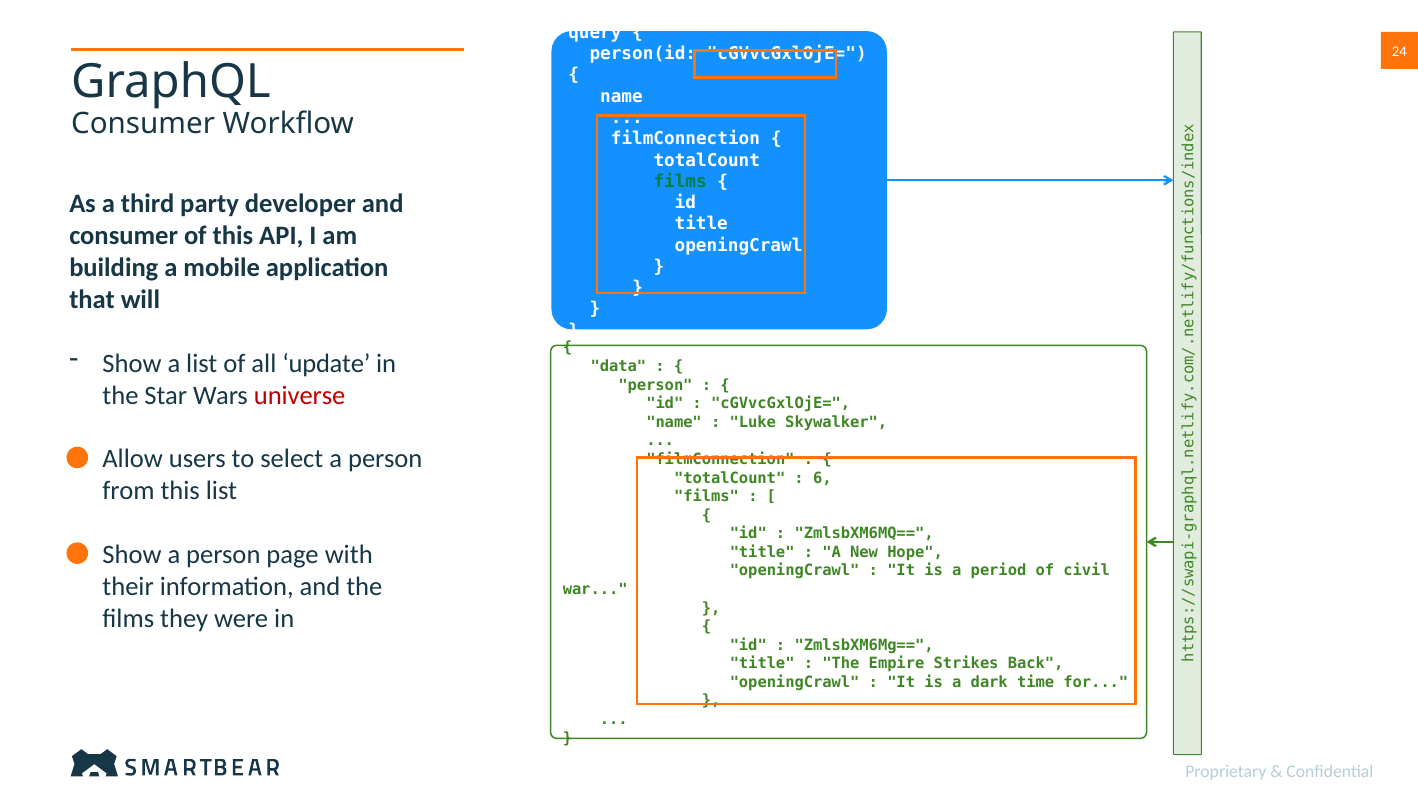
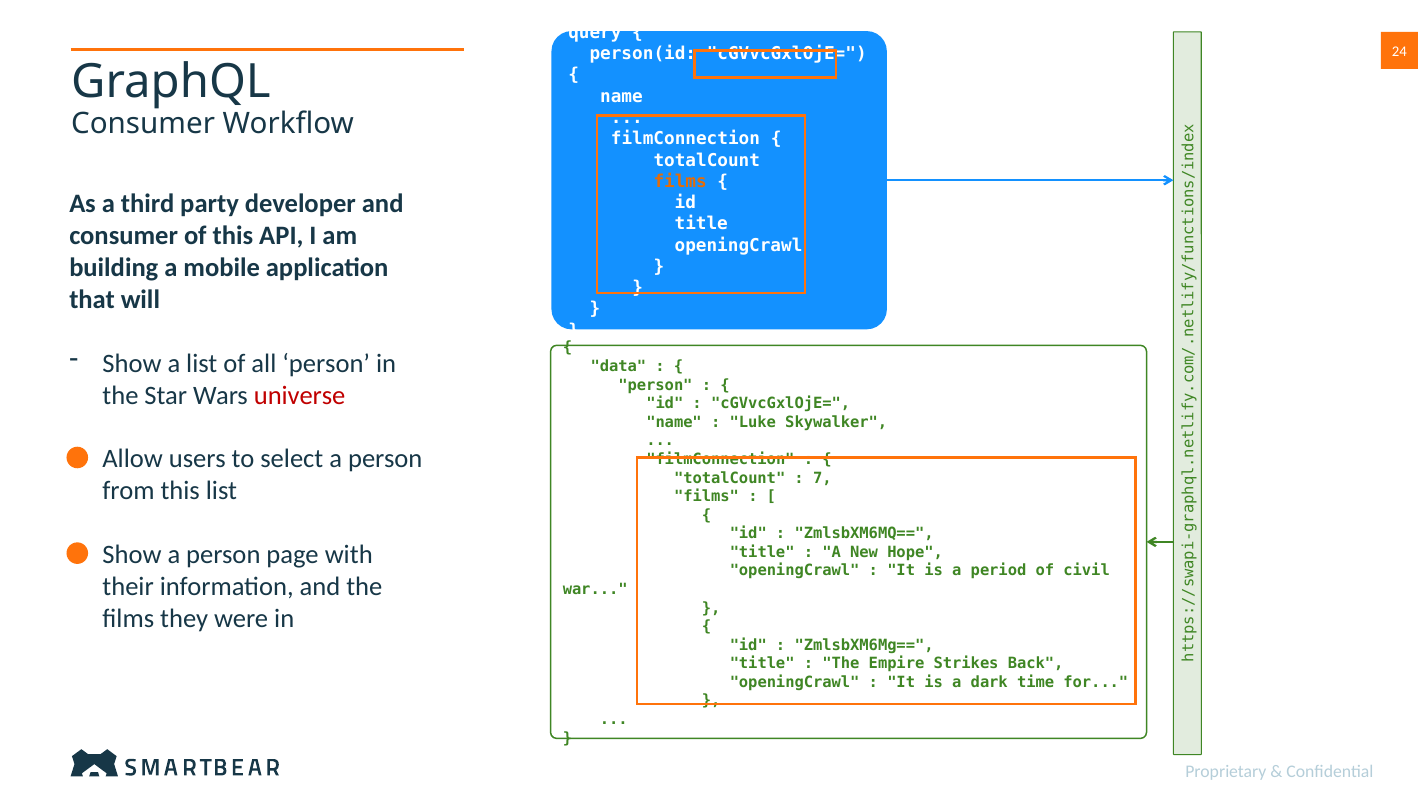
films colour: green -> orange (680, 182)
all update: update -> person (326, 364)
6: 6 -> 7 (822, 478)
